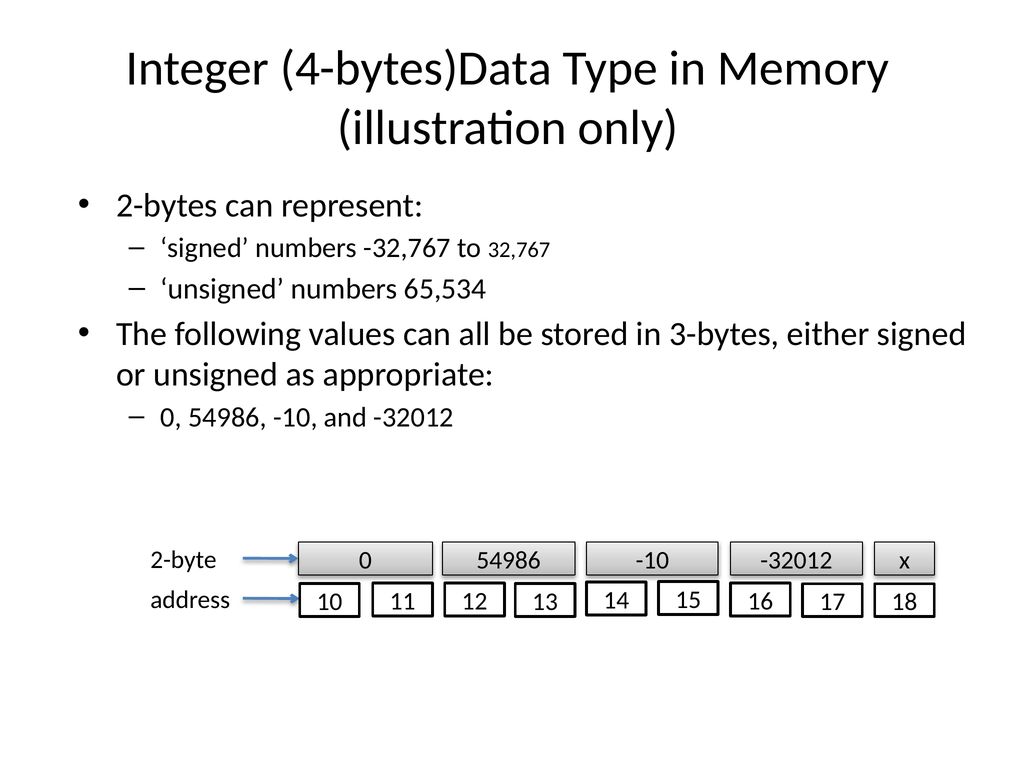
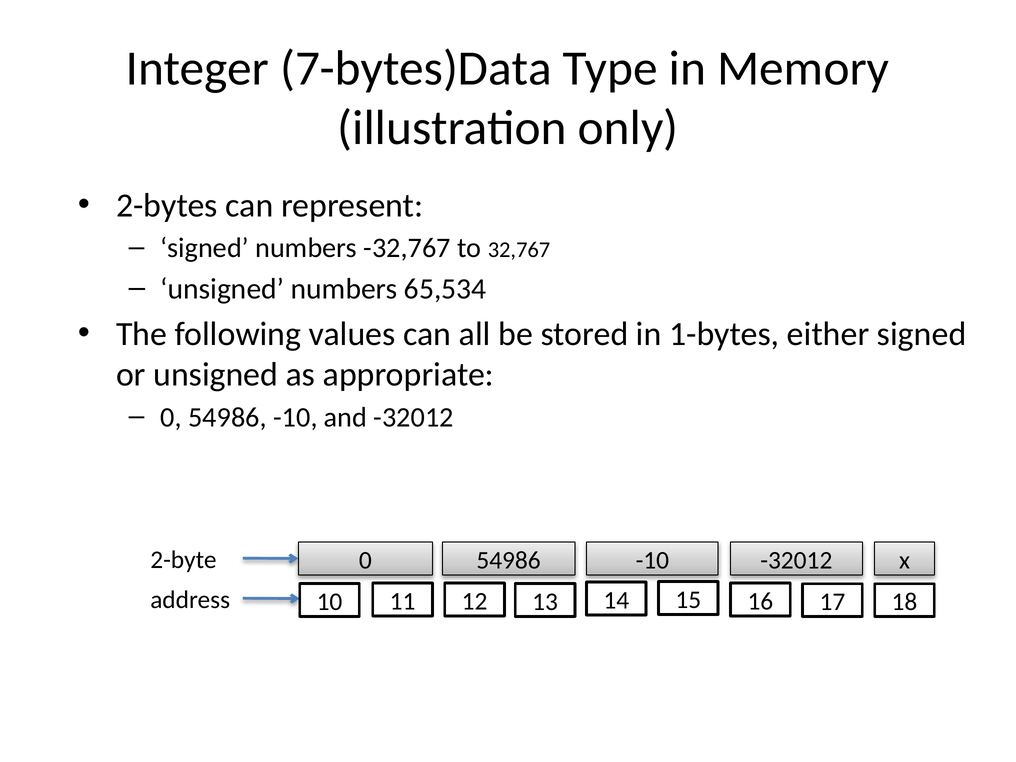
4-bytes)Data: 4-bytes)Data -> 7-bytes)Data (416, 69)
3-bytes: 3-bytes -> 1-bytes (724, 334)
